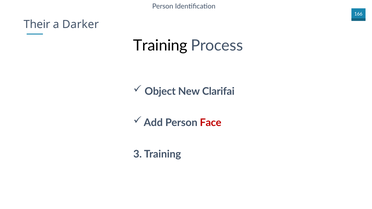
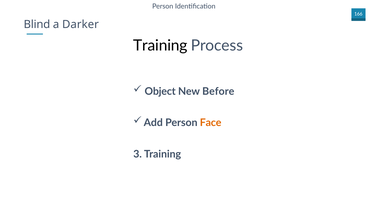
Their: Their -> Blind (37, 24)
Clarifai: Clarifai -> Before (218, 92)
Face colour: red -> orange (211, 123)
